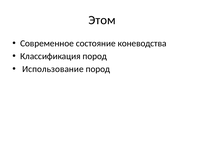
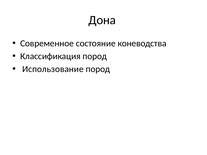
Этом: Этом -> Дона (102, 20)
